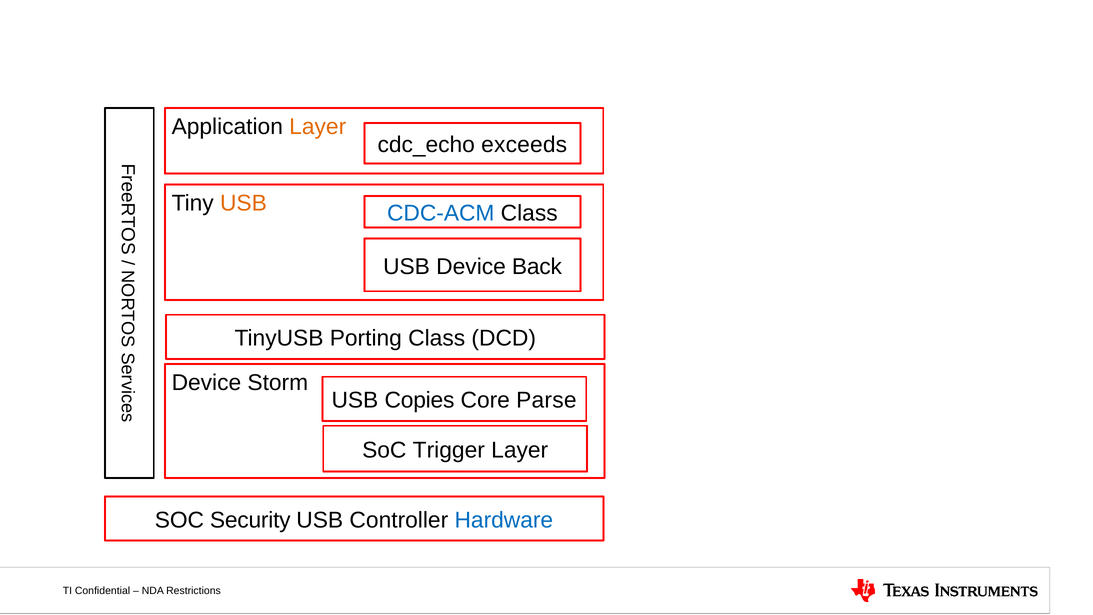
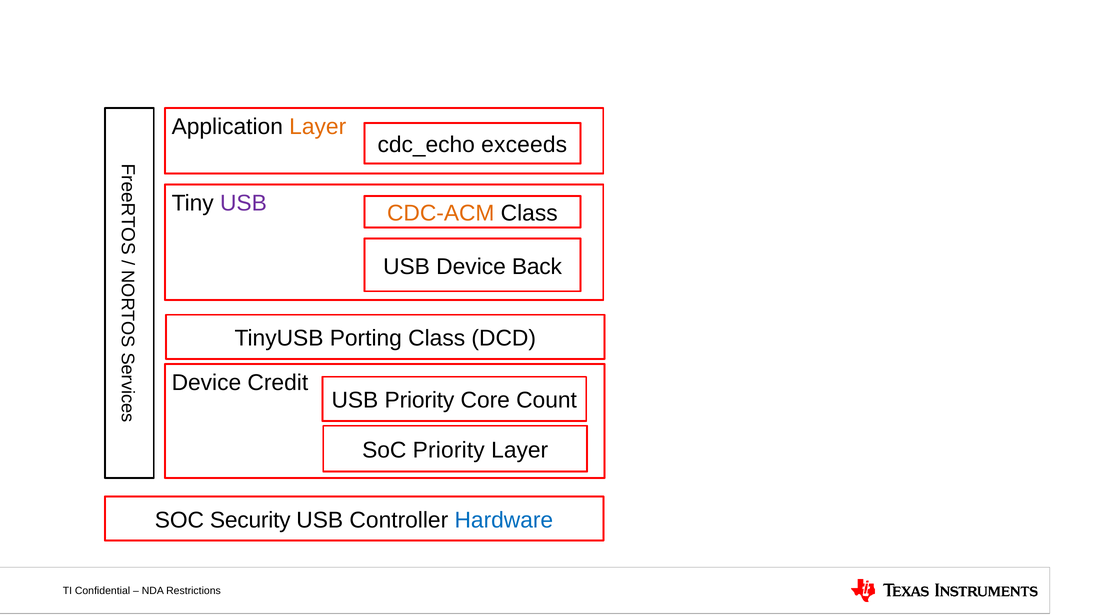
USB colour: orange -> purple (243, 203)
CDC-ACM colour: blue -> orange (441, 213)
Storm: Storm -> Credit (278, 382)
USB Copies: Copies -> Priority (419, 400)
Parse: Parse -> Count (547, 400)
SoC Trigger: Trigger -> Priority (449, 450)
